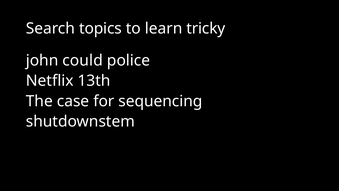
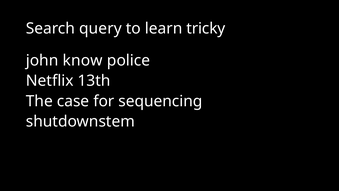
topics: topics -> query (100, 28)
could: could -> know (83, 60)
